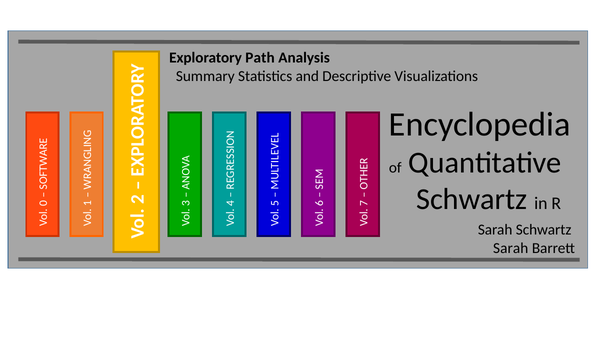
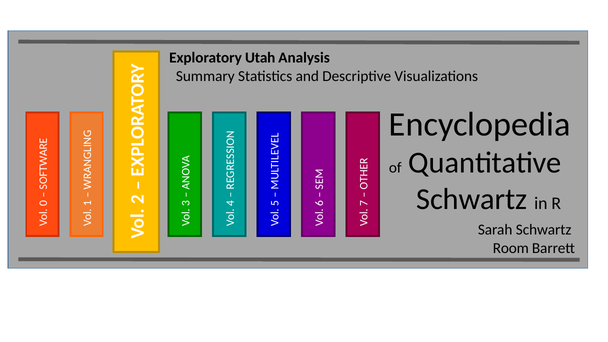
Path: Path -> Utah (260, 58)
Sarah: Sarah -> Room (511, 248)
